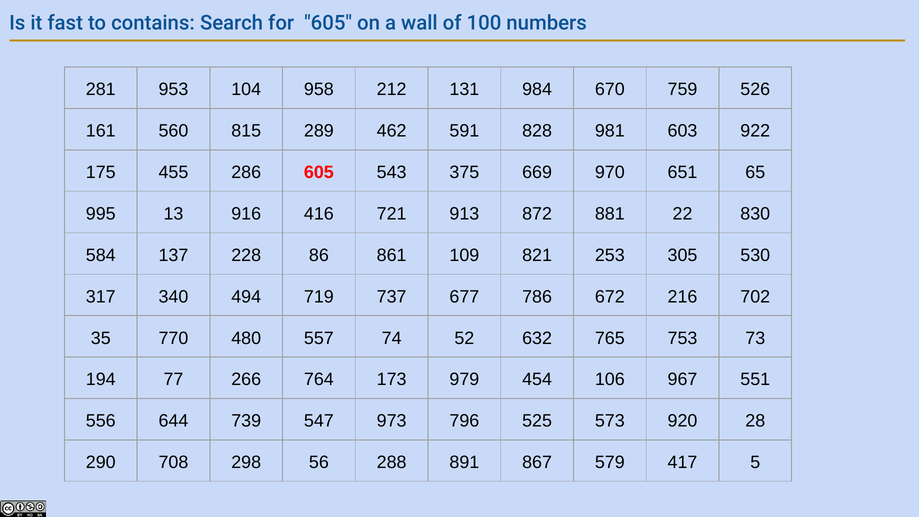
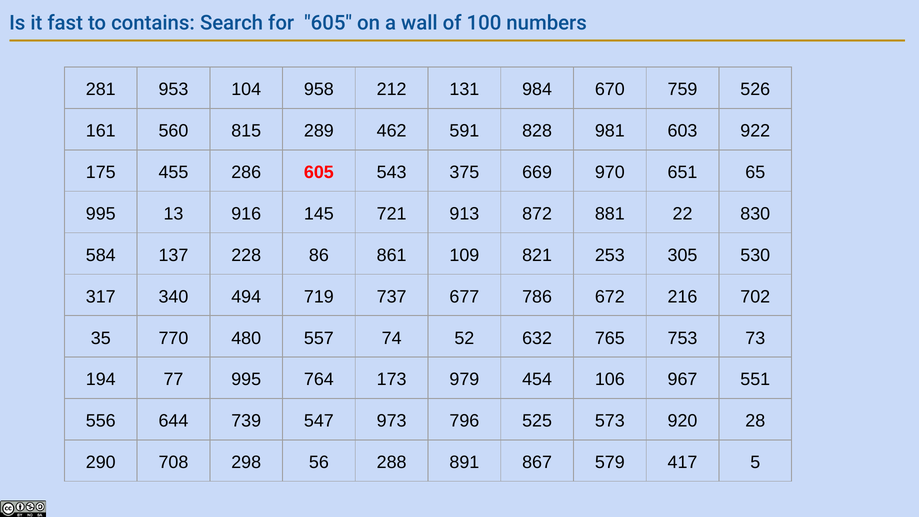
416: 416 -> 145 (319, 214)
77 266: 266 -> 995 (246, 380)
